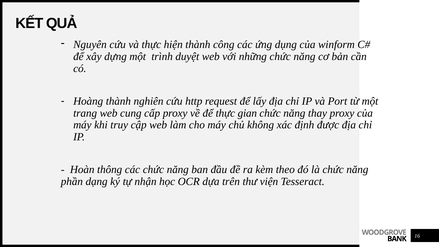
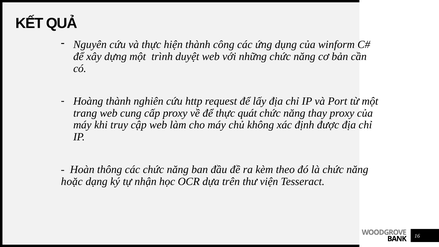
gian: gian -> quát (247, 113)
phần: phần -> hoặc (72, 181)
